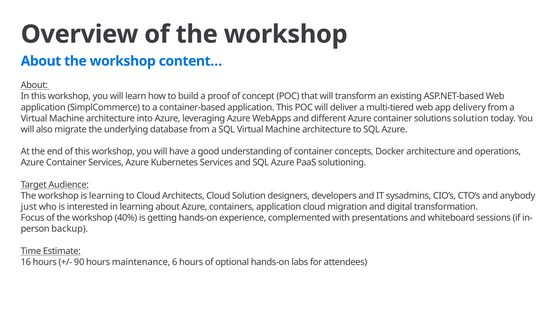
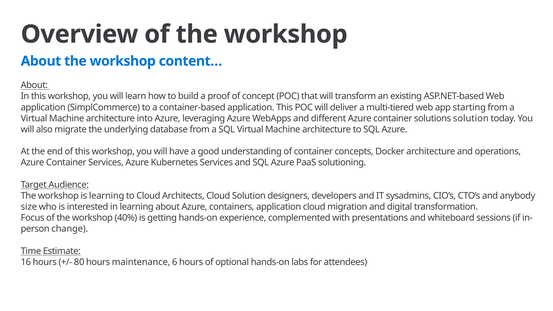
delivery: delivery -> starting (469, 107)
just: just -> size (29, 207)
backup: backup -> change (70, 229)
90: 90 -> 80 (79, 262)
